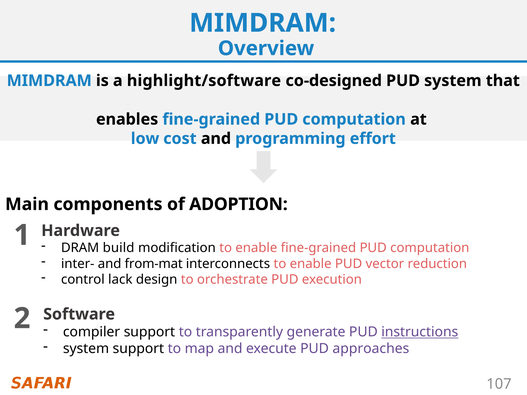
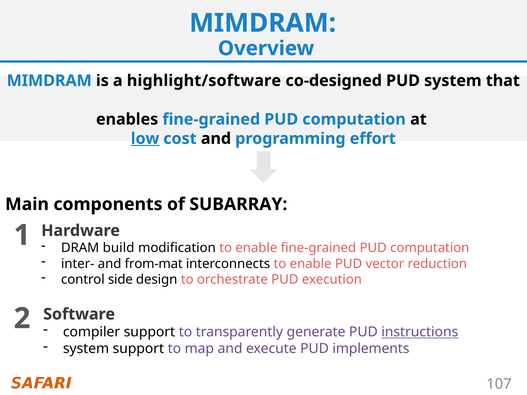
low underline: none -> present (145, 139)
ADOPTION: ADOPTION -> SUBARRAY (238, 204)
lack: lack -> side (120, 280)
approaches: approaches -> implements (371, 349)
